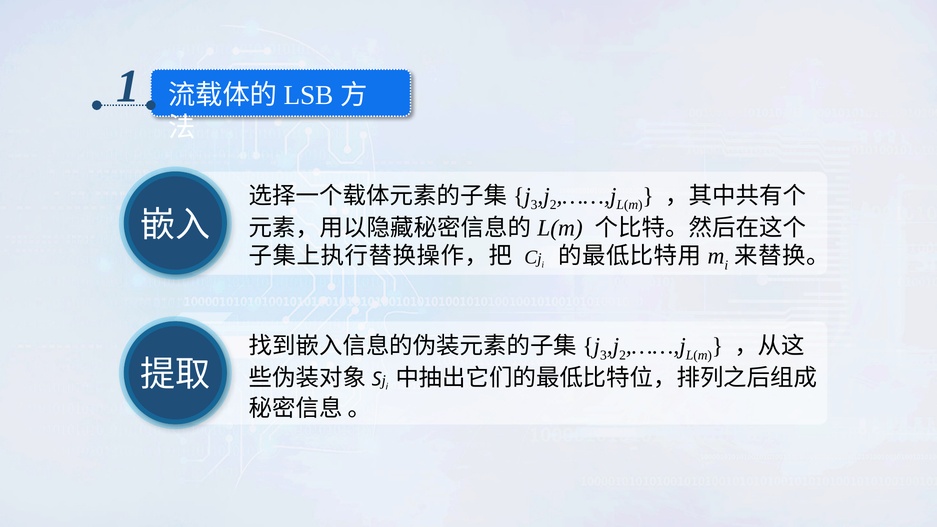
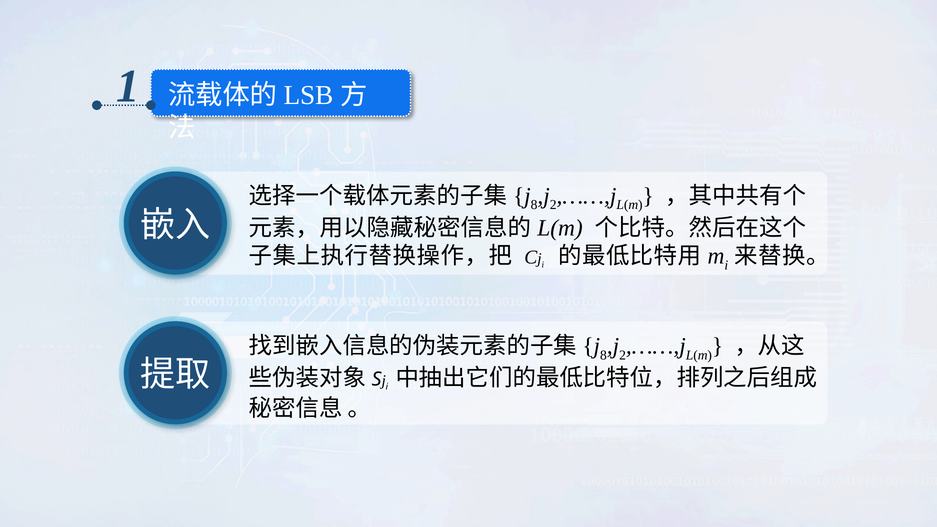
3: 3 -> 8 (534, 205)
3: 3 -> 8 (603, 355)
